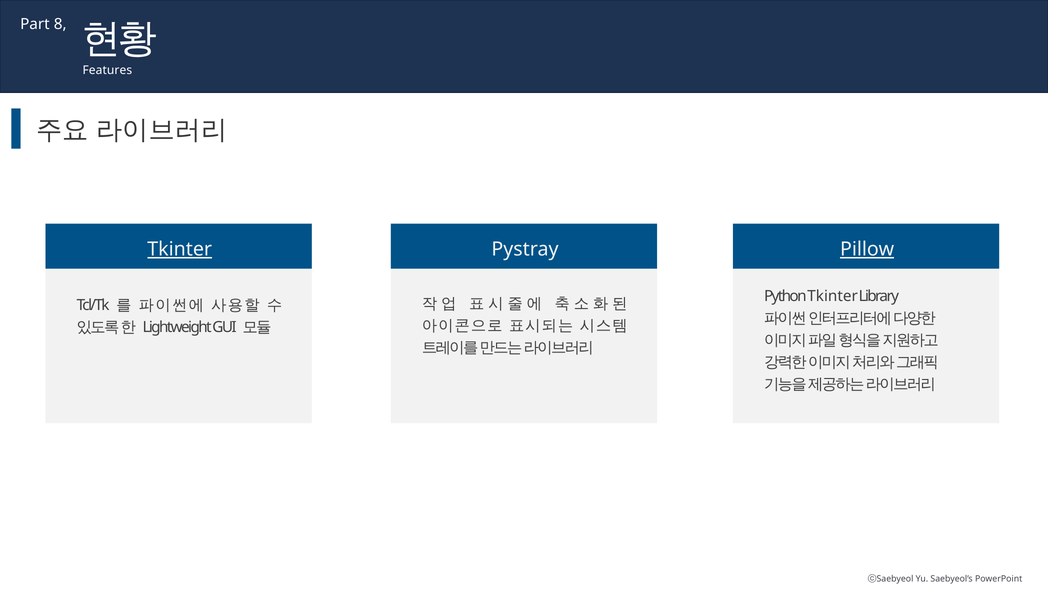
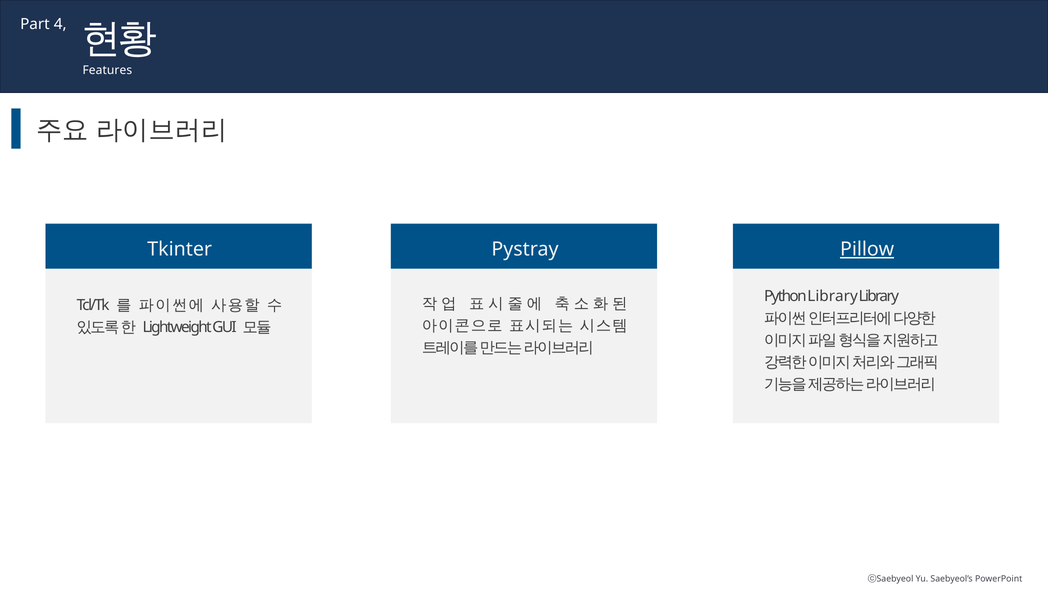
8: 8 -> 4 (60, 24)
Tkinter underline: present -> none (180, 249)
Python Tkinter: Tkinter -> Library (833, 296)
